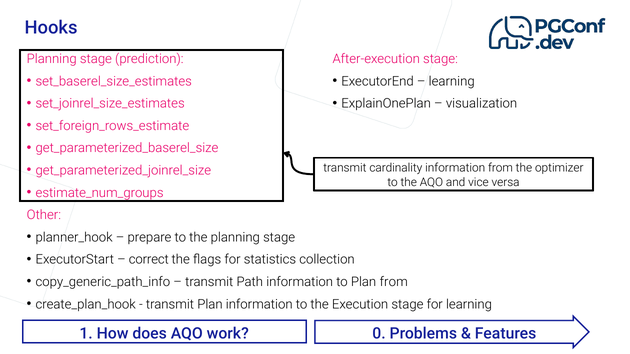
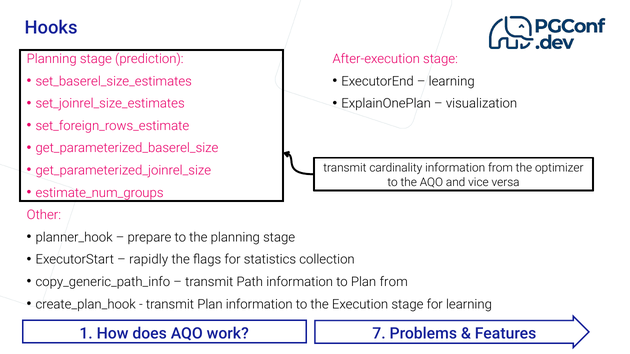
correct: correct -> rapidly (149, 260)
0: 0 -> 7 (379, 334)
